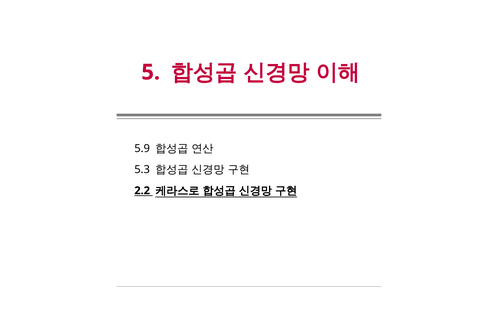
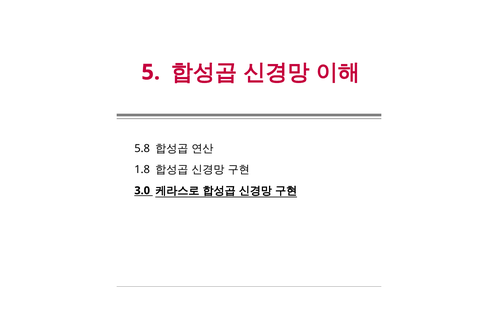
5.9: 5.9 -> 5.8 (142, 148)
5.3: 5.3 -> 1.8 (142, 169)
2.2: 2.2 -> 3.0 (142, 190)
